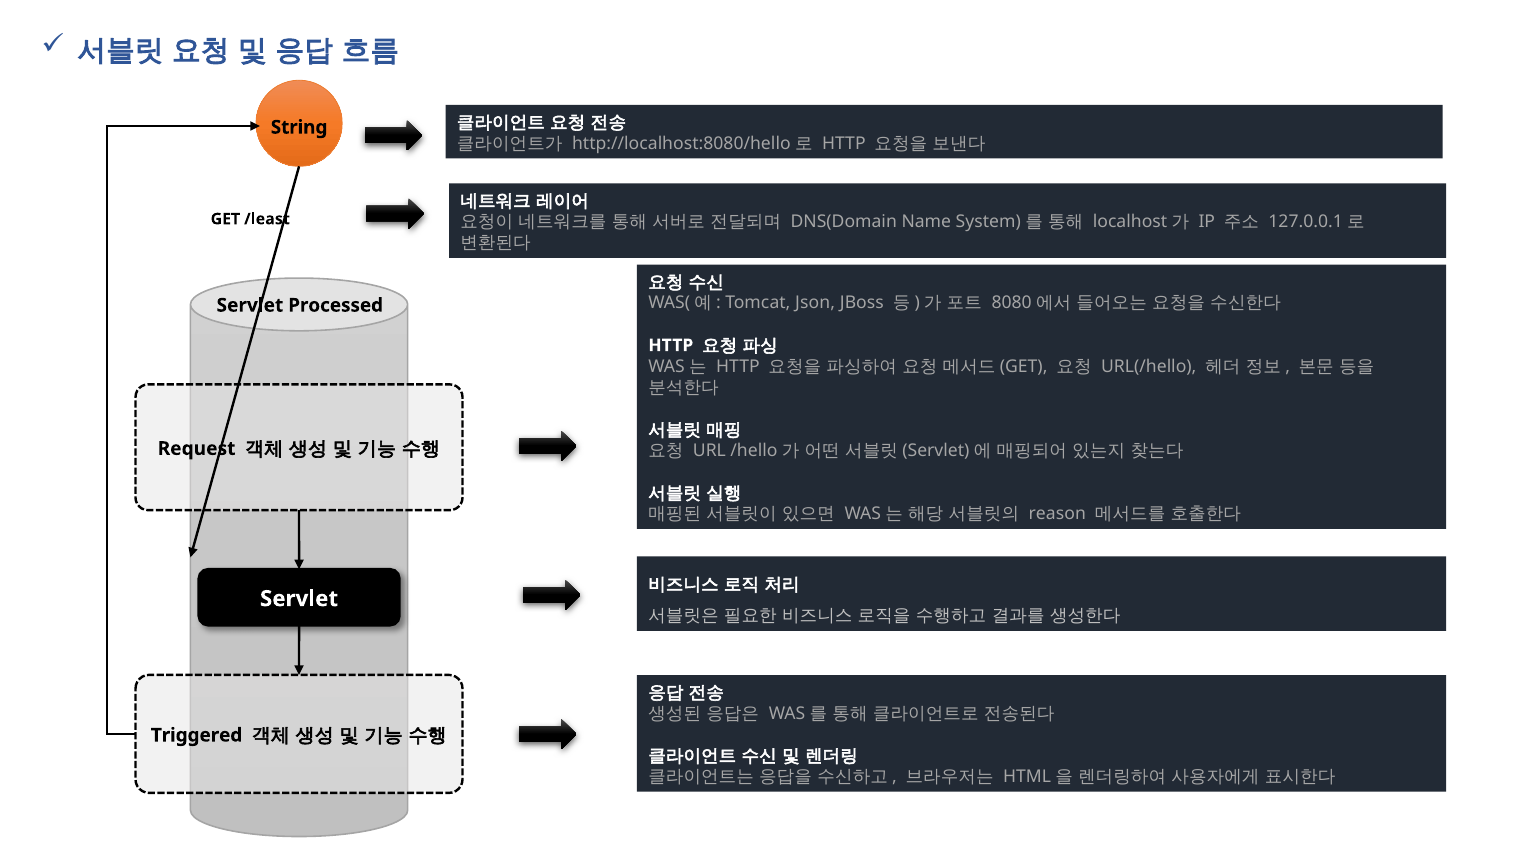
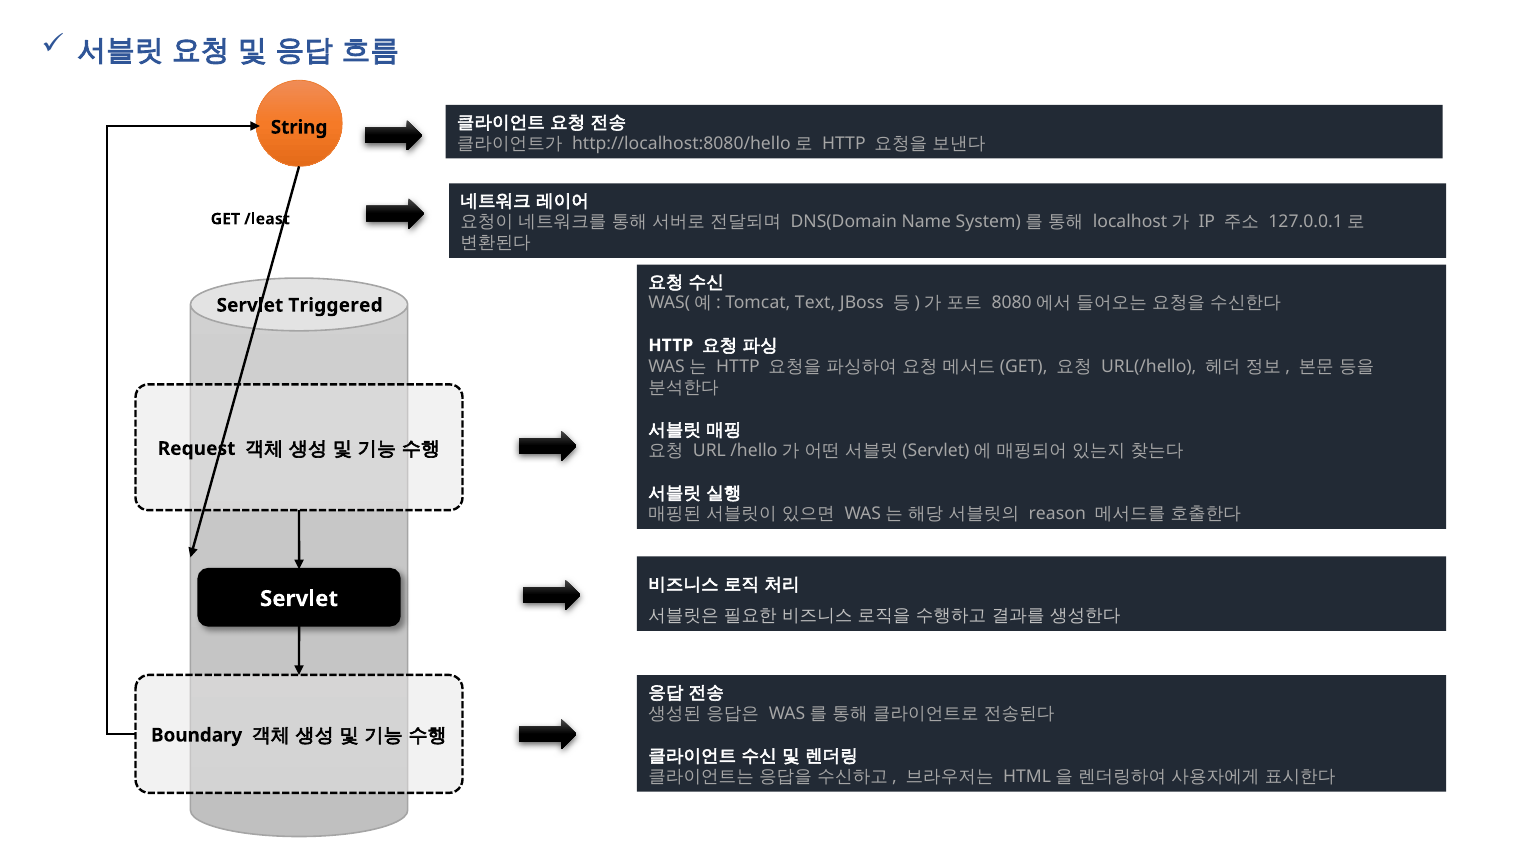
Json: Json -> Text (815, 303)
Processed: Processed -> Triggered (335, 305)
Triggered: Triggered -> Boundary (197, 735)
